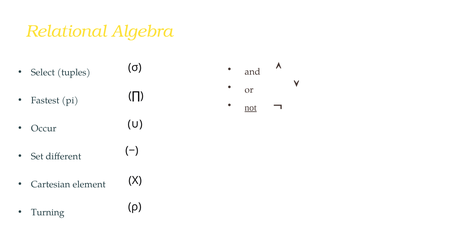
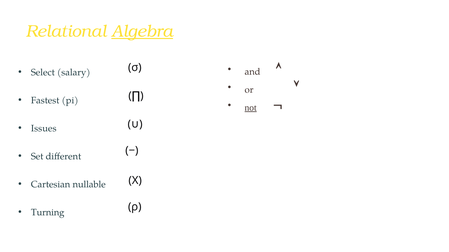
Algebra underline: none -> present (142, 31)
tuples: tuples -> salary (74, 72)
Occur: Occur -> Issues (44, 129)
element: element -> nullable (89, 185)
